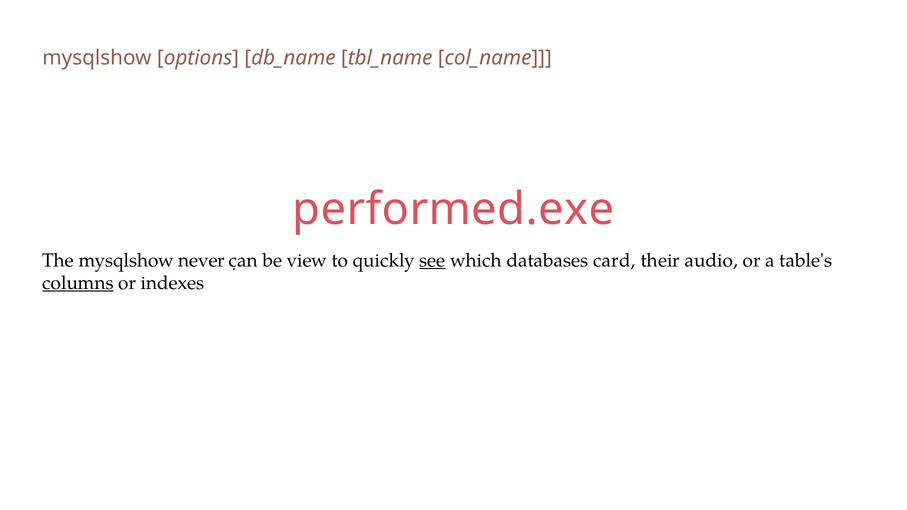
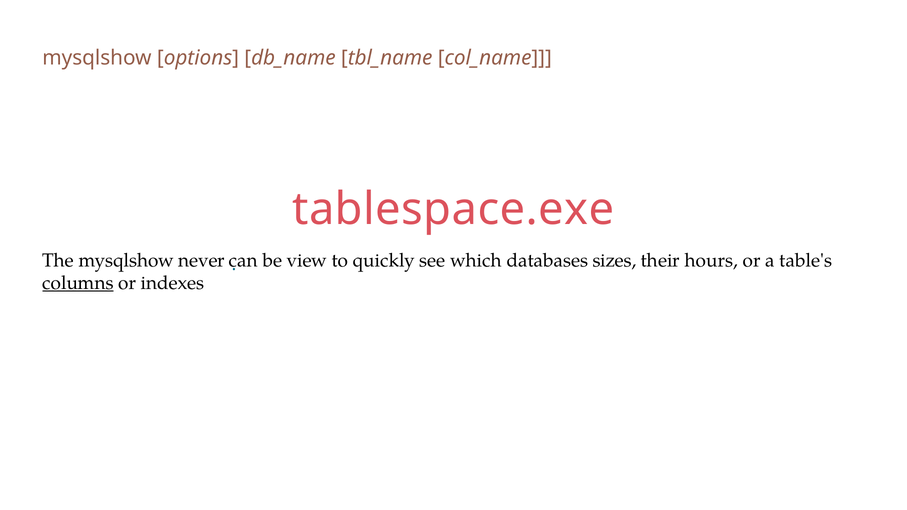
performed.exe: performed.exe -> tablespace.exe (453, 209)
see underline: present -> none (432, 260)
card: card -> sizes (615, 260)
audio: audio -> hours (711, 260)
